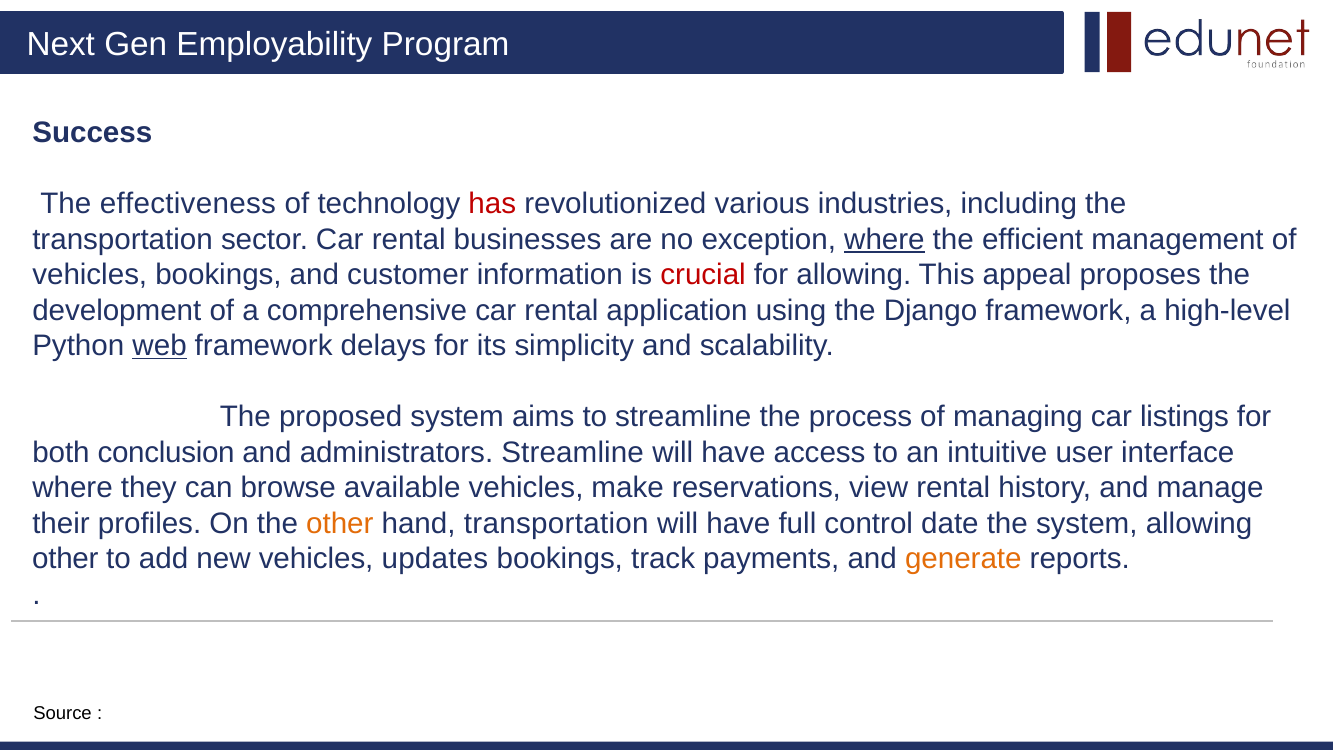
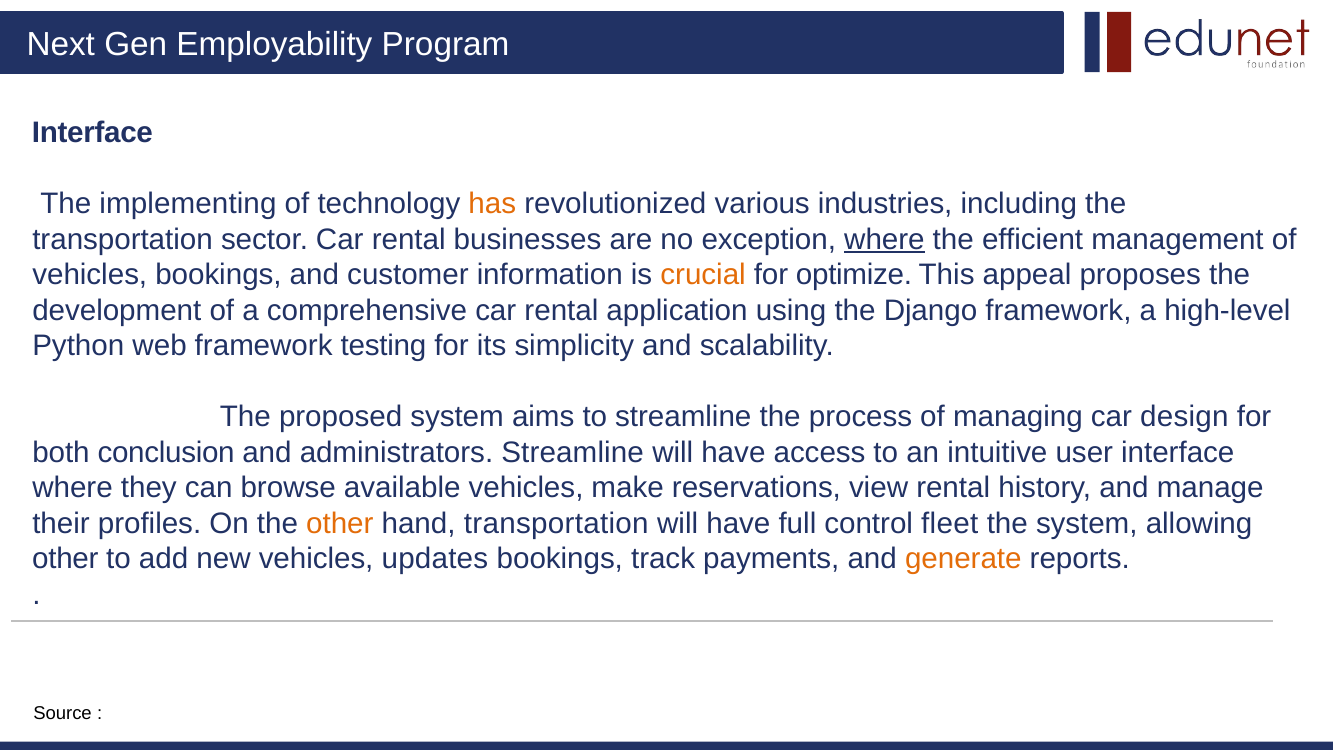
Success: Success -> Interface (92, 133)
effectiveness: effectiveness -> implementing (188, 204)
has colour: red -> orange (492, 204)
crucial colour: red -> orange (703, 275)
for allowing: allowing -> optimize (854, 275)
web underline: present -> none (160, 346)
delays: delays -> testing (384, 346)
listings: listings -> design (1184, 417)
date: date -> fleet (950, 523)
